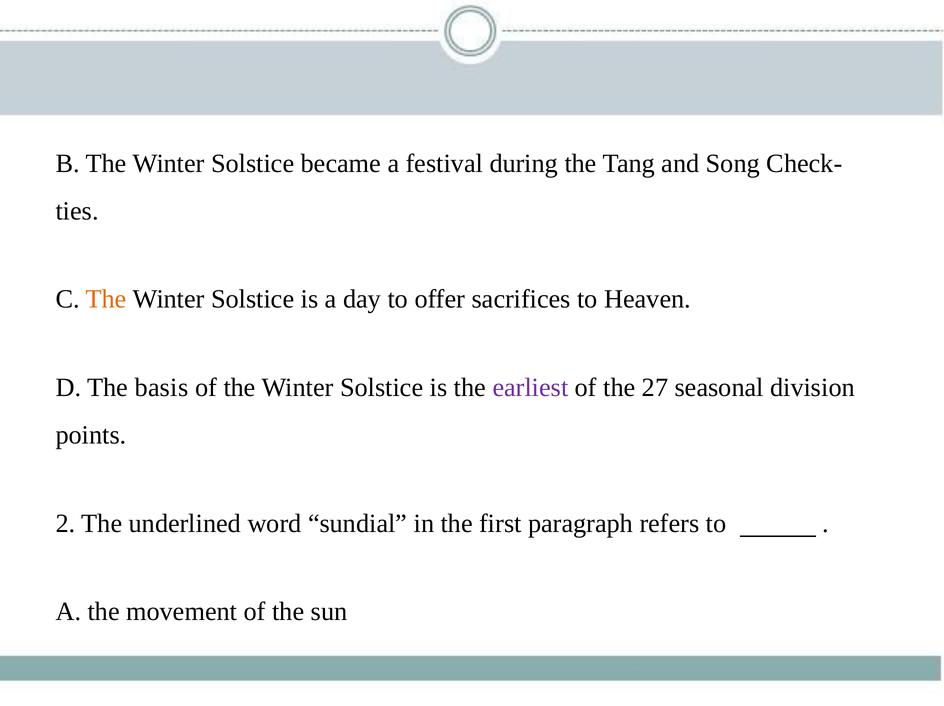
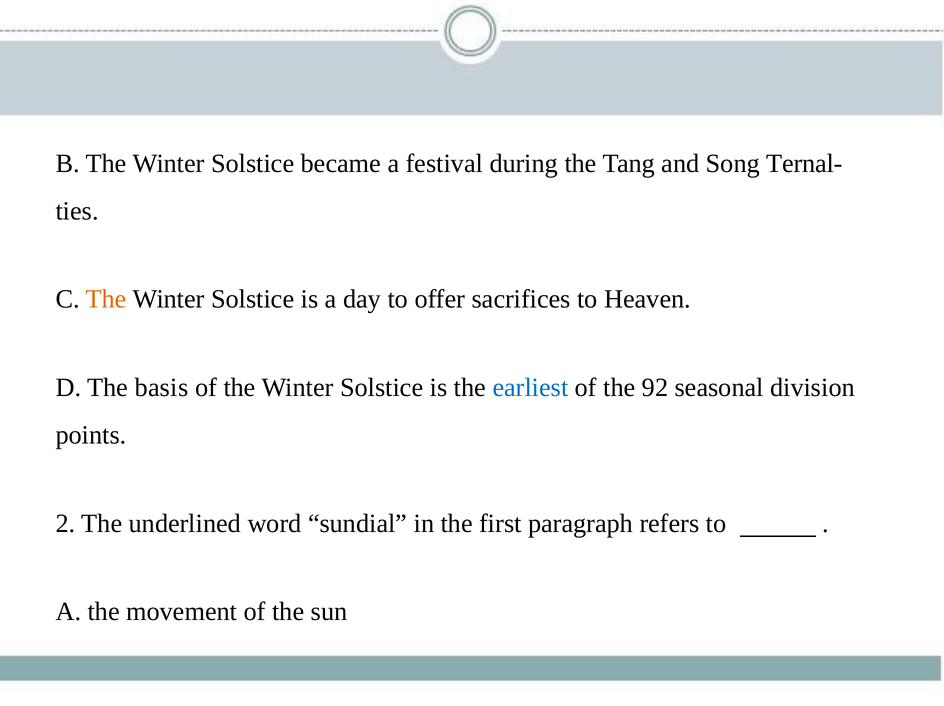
Check-: Check- -> Ternal- (804, 163)
earliest colour: purple -> blue (530, 388)
27: 27 -> 92 (655, 388)
